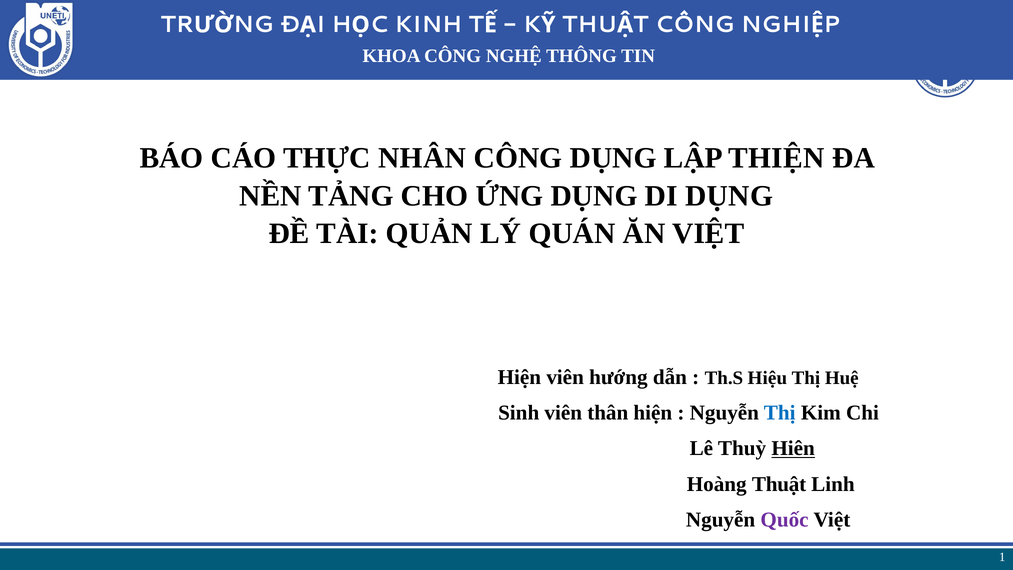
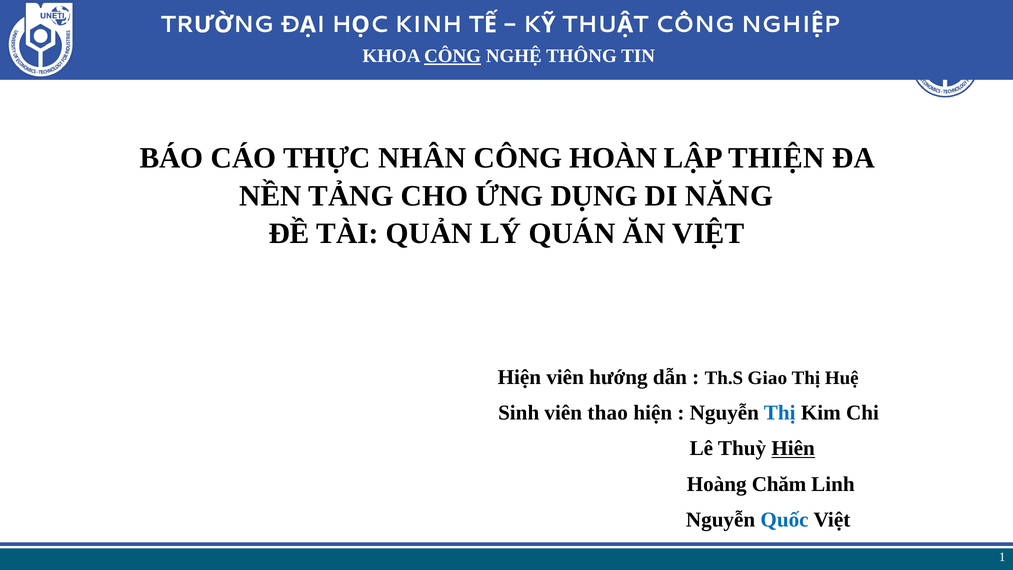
CÔNG underline: none -> present (453, 56)
CÔNG DỤNG: DỤNG -> HOÀN (613, 158)
DI DỤNG: DỤNG -> NĂNG (729, 196)
Hiệu: Hiệu -> Giao (767, 378)
thân: thân -> thao (608, 413)
Thuật: Thuật -> Chăm (779, 484)
Quốc colour: purple -> blue (785, 520)
